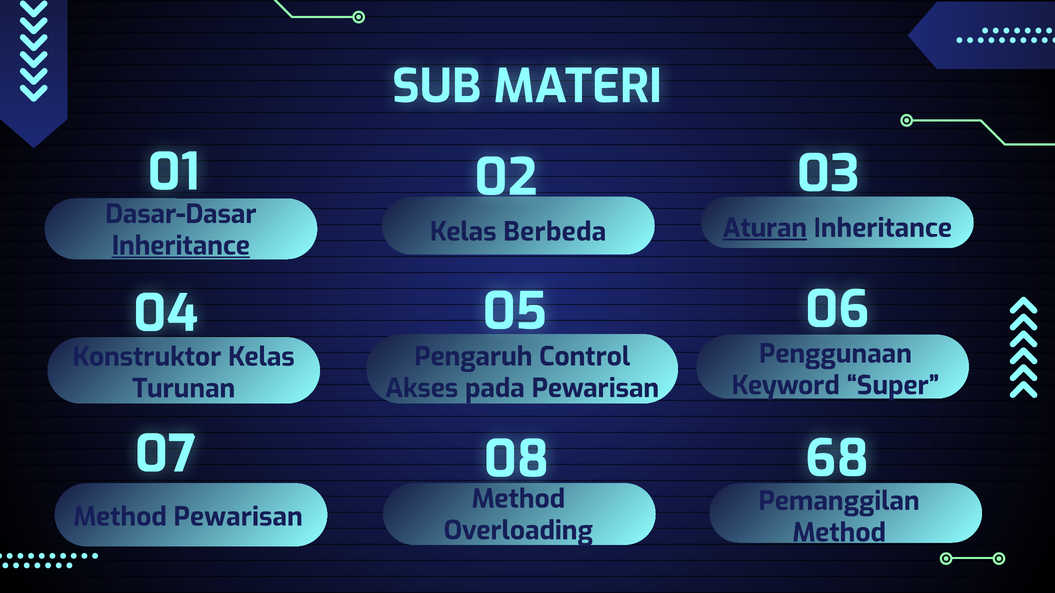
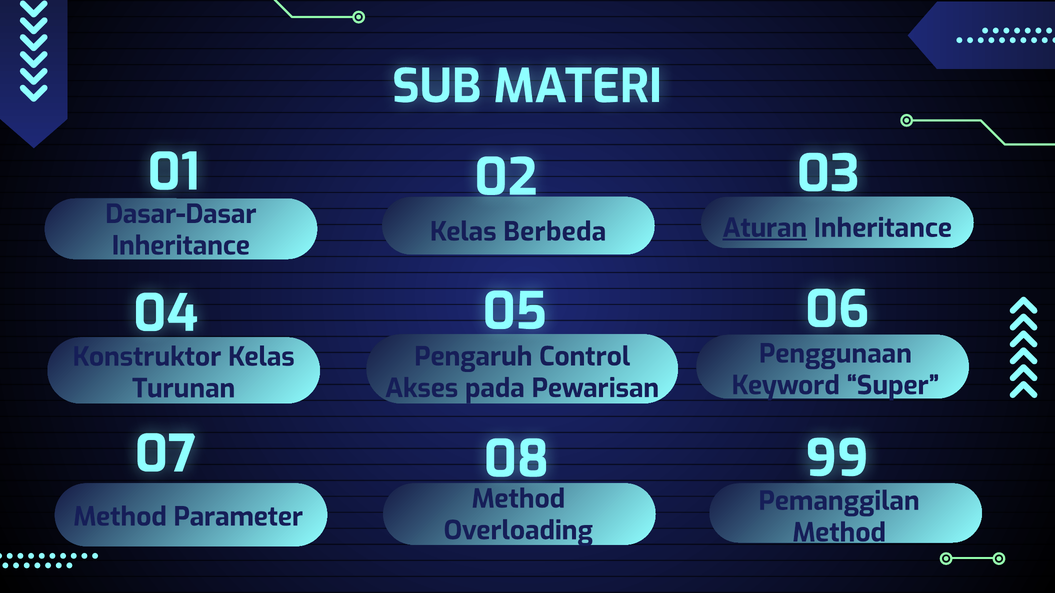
Inheritance underline: present -> none (181, 246)
68: 68 -> 99 (837, 459)
Method Pewarisan: Pewarisan -> Parameter (238, 517)
